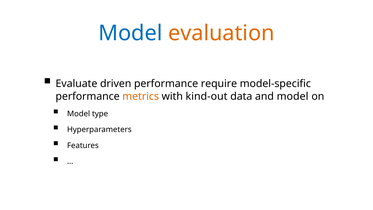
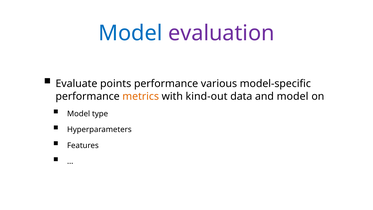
evaluation colour: orange -> purple (221, 33)
driven: driven -> points (116, 84)
require: require -> various (219, 84)
